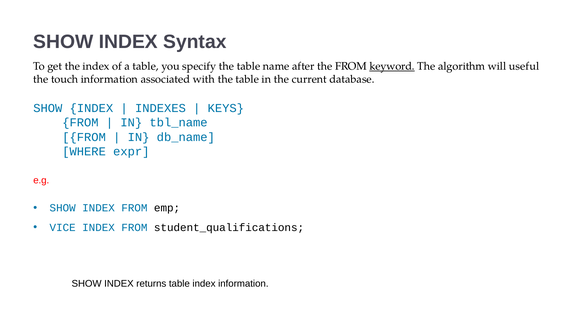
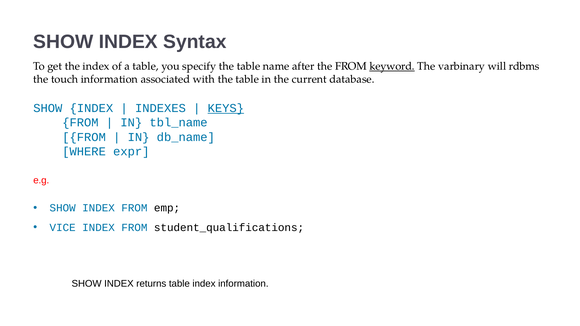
algorithm: algorithm -> varbinary (462, 66)
useful: useful -> rdbms (524, 66)
KEYS underline: none -> present (226, 108)
